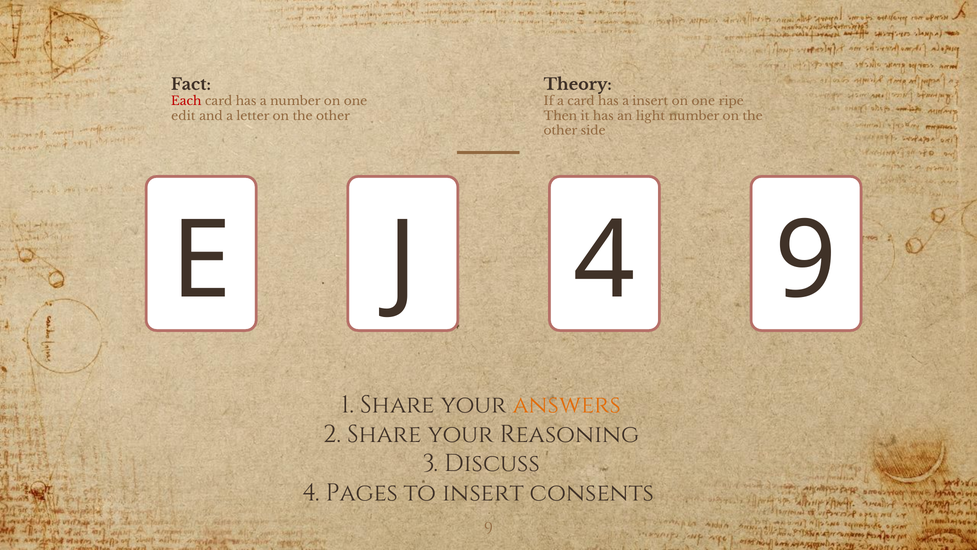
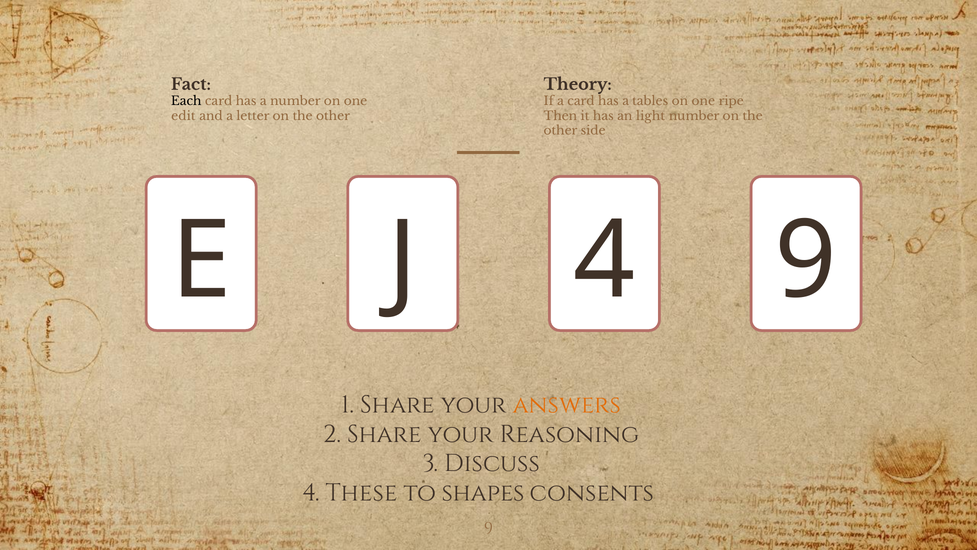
Each colour: red -> black (186, 101)
a insert: insert -> tables (650, 101)
Pages: Pages -> These (362, 492)
to insert: insert -> shapes (483, 492)
